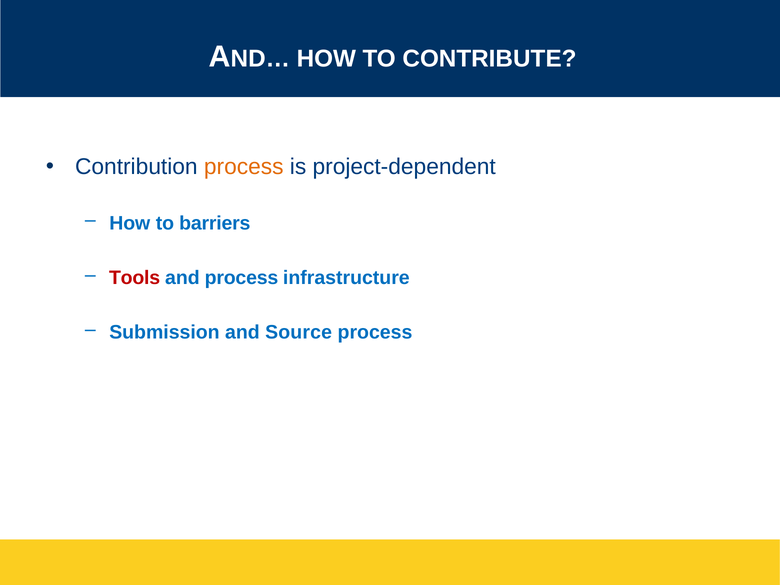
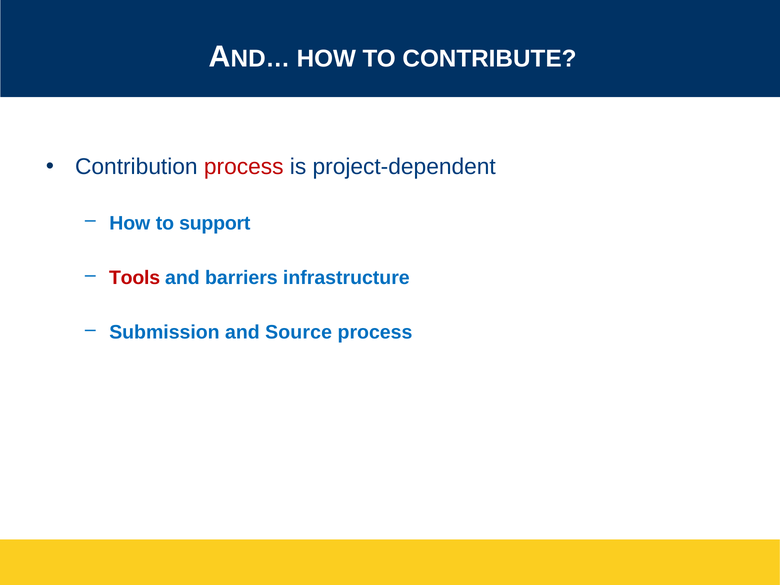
process colour: orange -> red (244, 167)
barriers: barriers -> support (215, 223)
and process: process -> barriers (241, 278)
